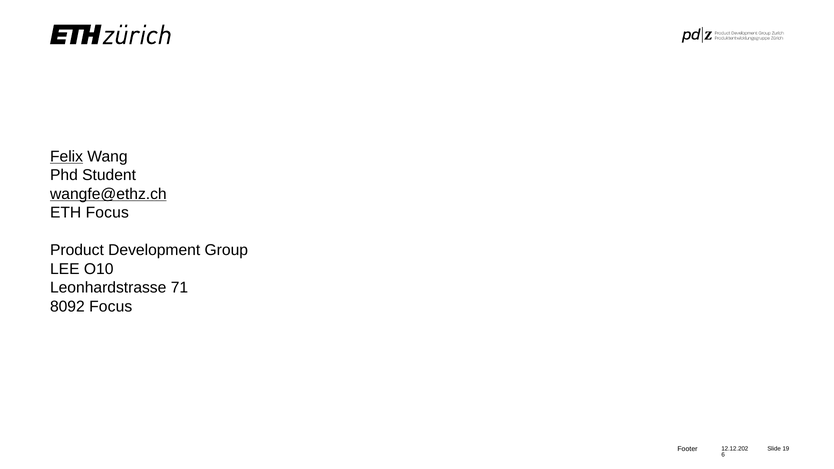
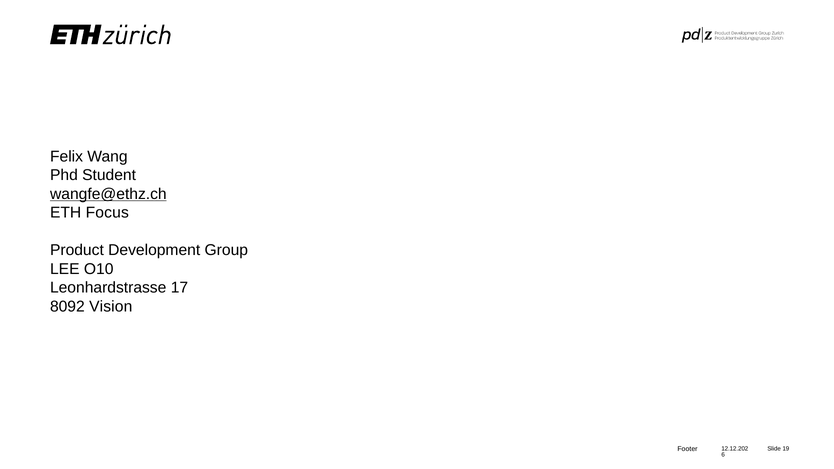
Felix underline: present -> none (67, 157)
71: 71 -> 17 (179, 288)
8092 Focus: Focus -> Vision (111, 307)
